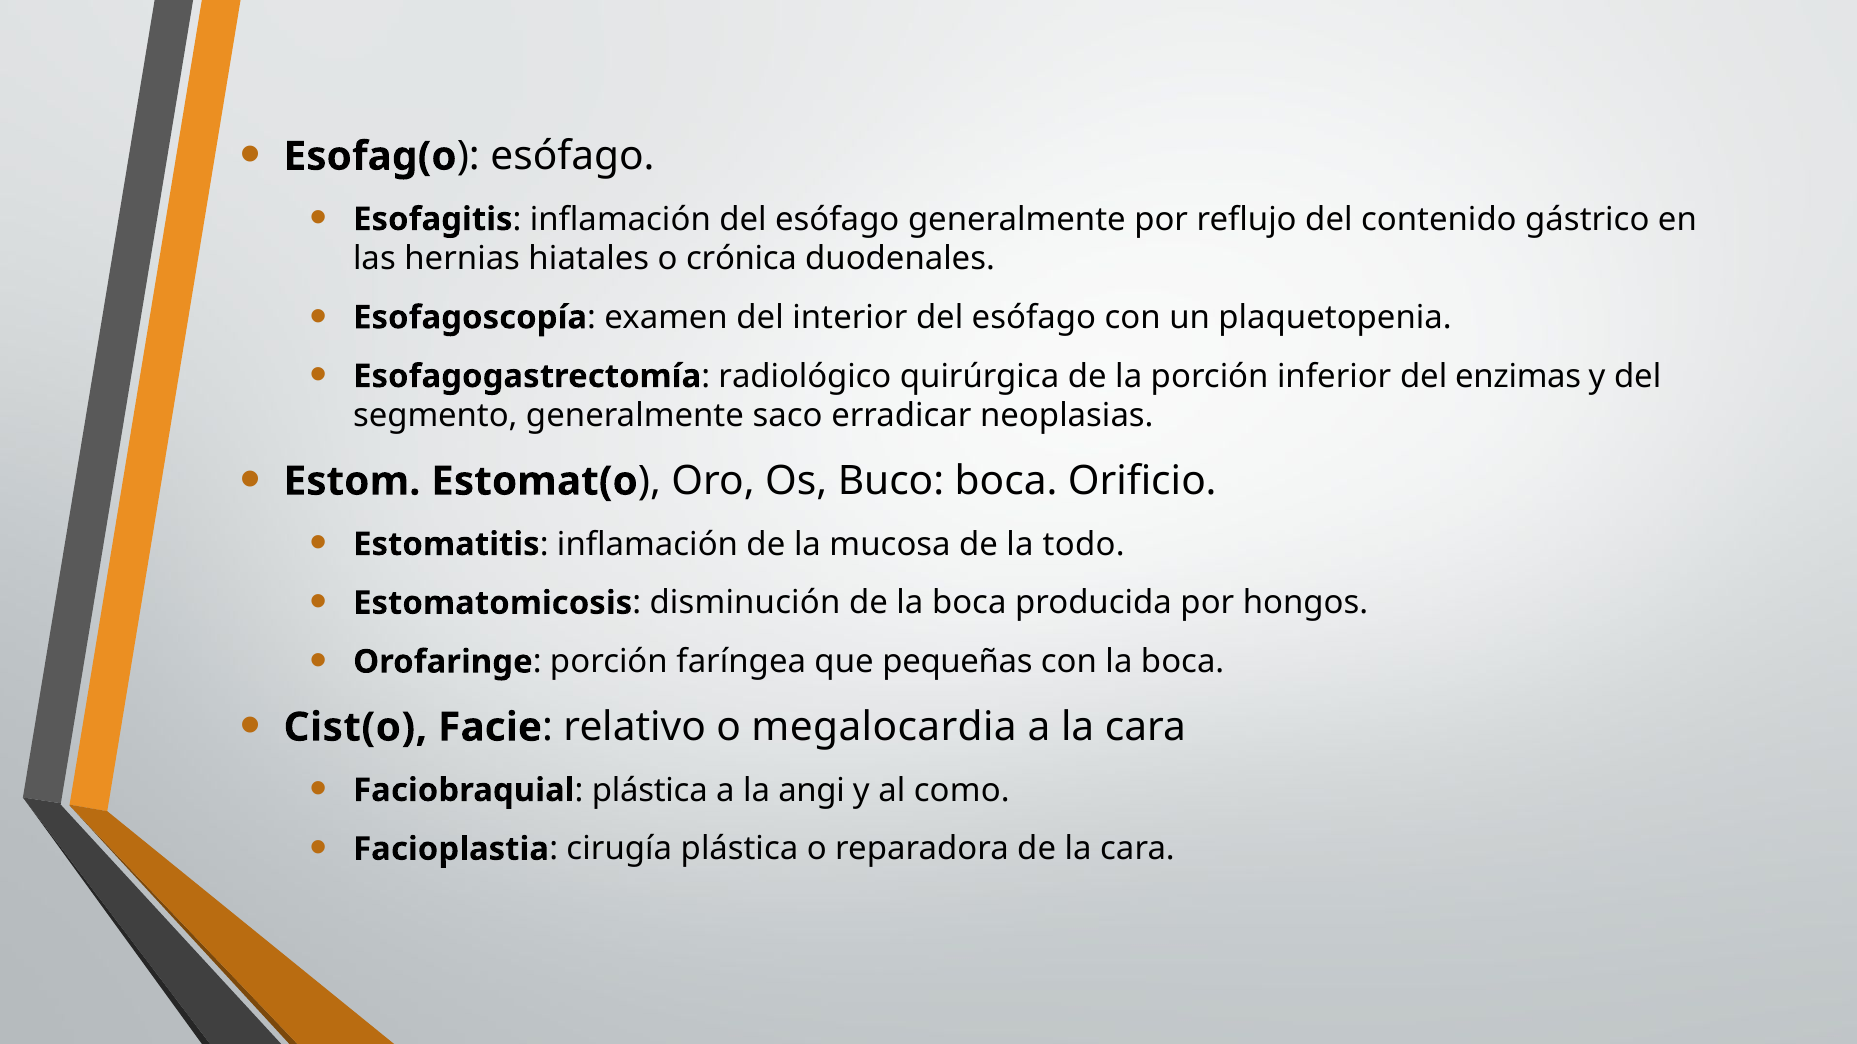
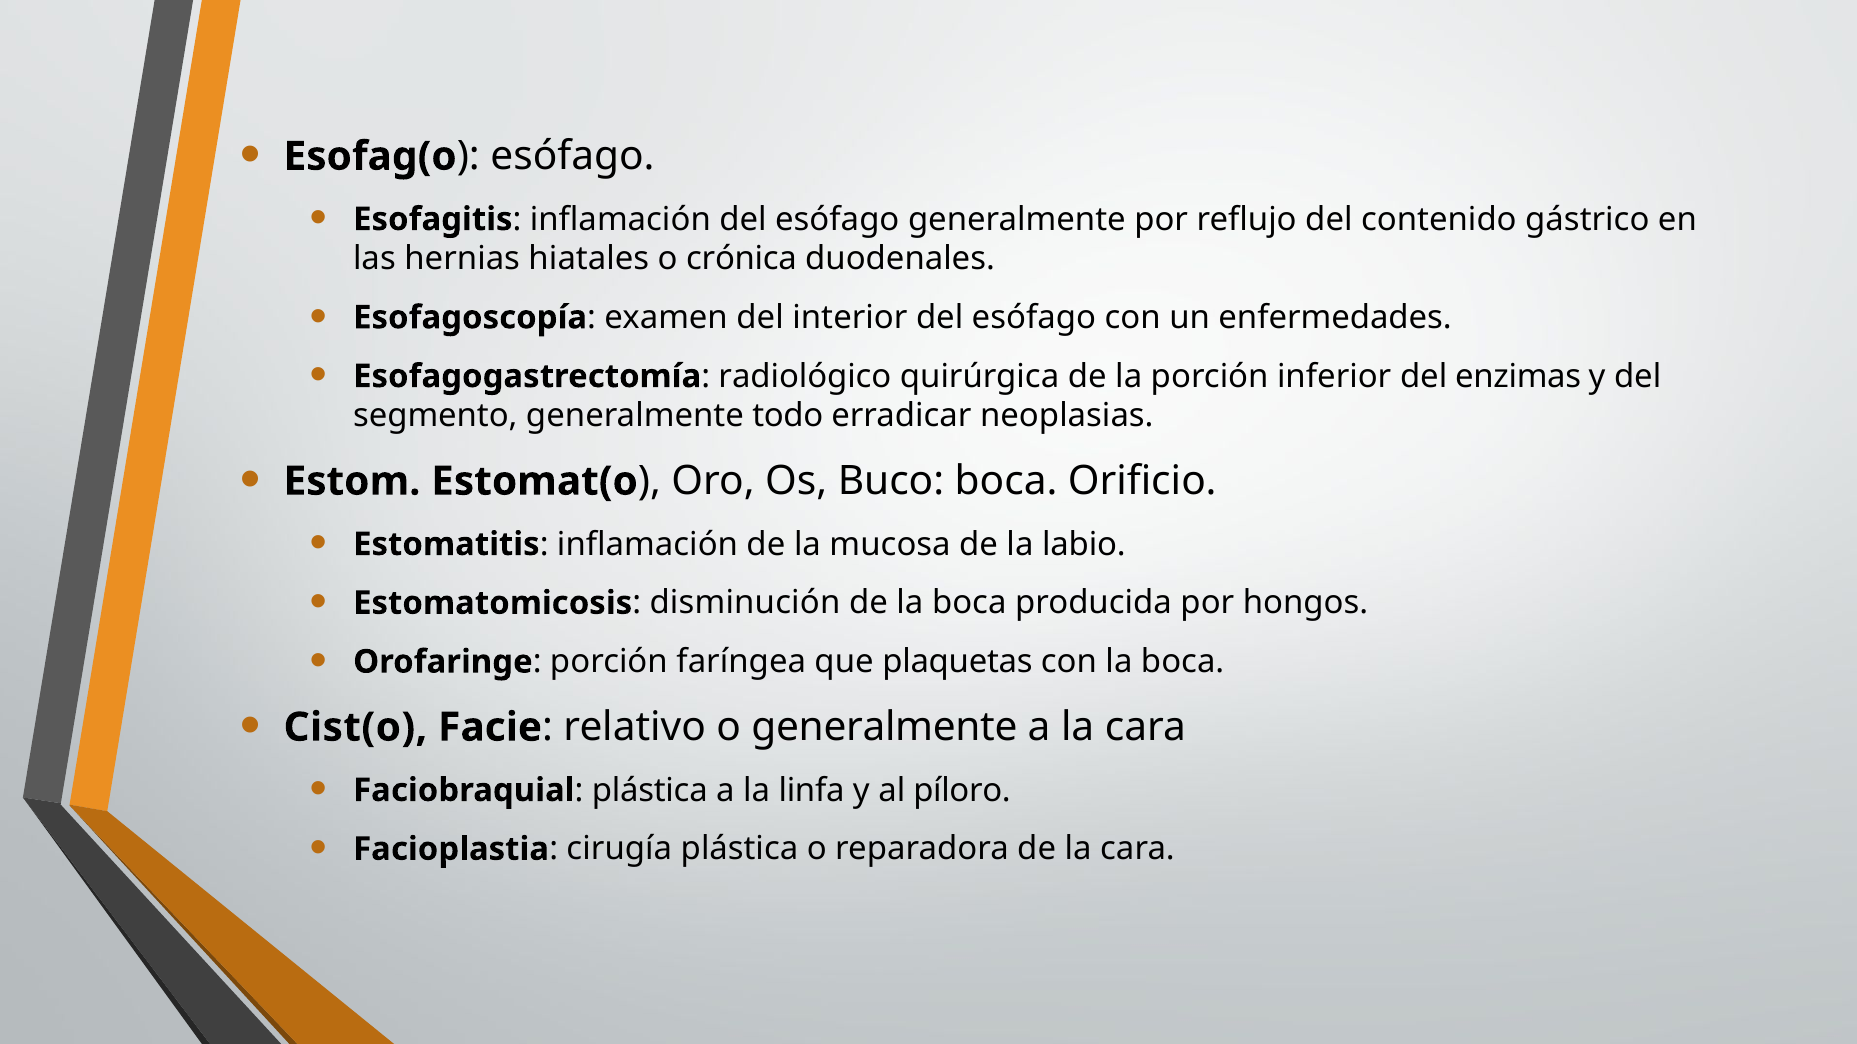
plaquetopenia: plaquetopenia -> enfermedades (1335, 318)
saco: saco -> todo (788, 416)
todo: todo -> labio (1084, 544)
pequeñas: pequeñas -> plaquetas (957, 662)
o megalocardia: megalocardia -> generalmente (884, 728)
angi: angi -> linfa (812, 791)
como: como -> píloro (962, 791)
